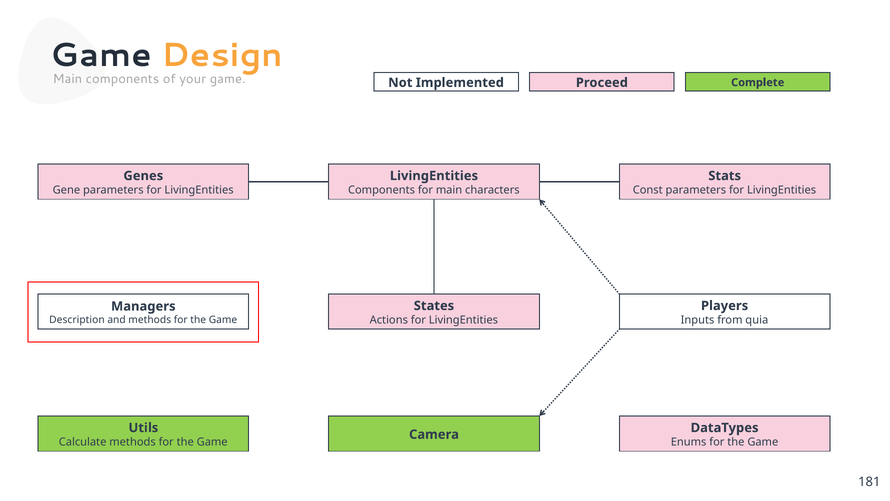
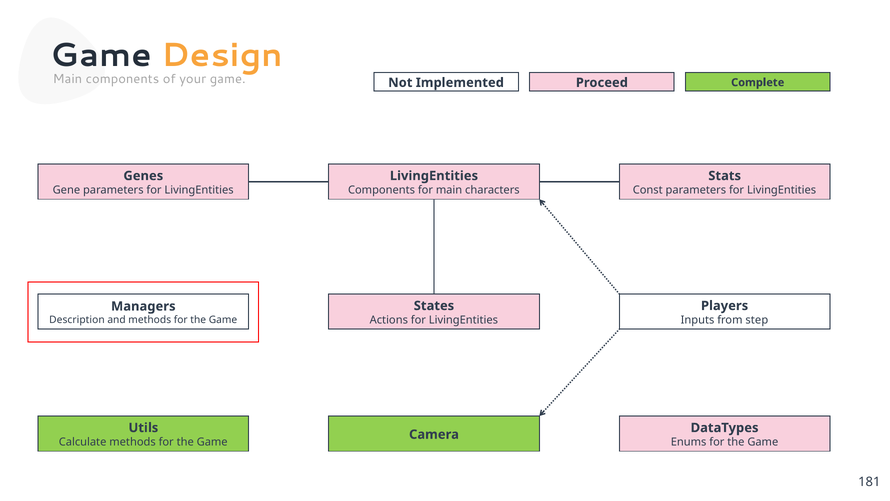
quia: quia -> step (757, 320)
